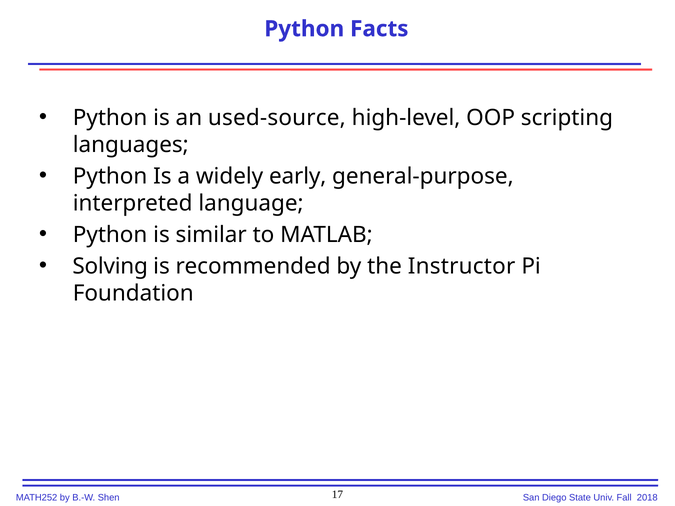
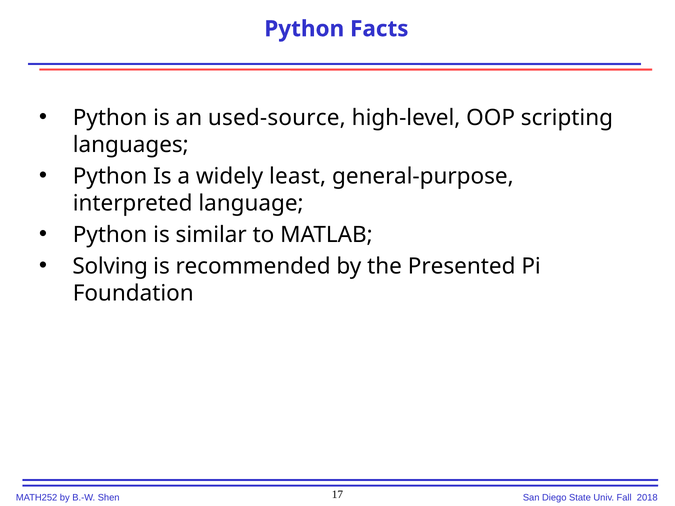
early: early -> least (298, 176)
Instructor: Instructor -> Presented (462, 266)
